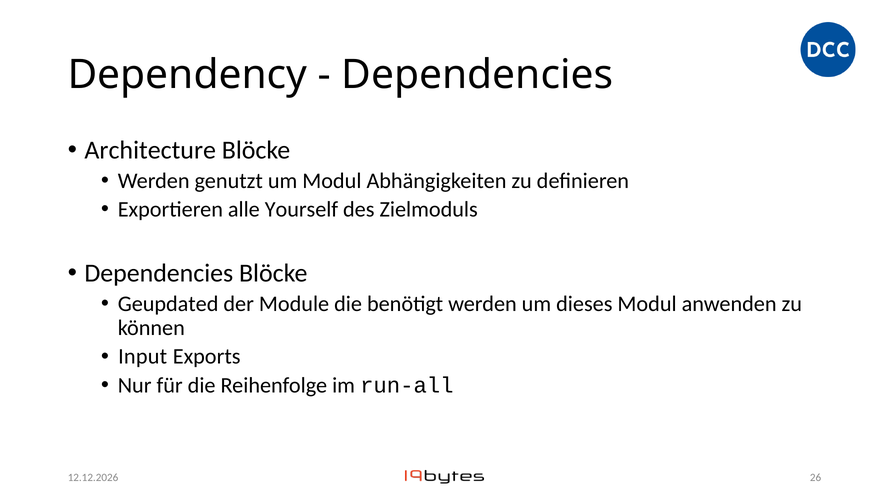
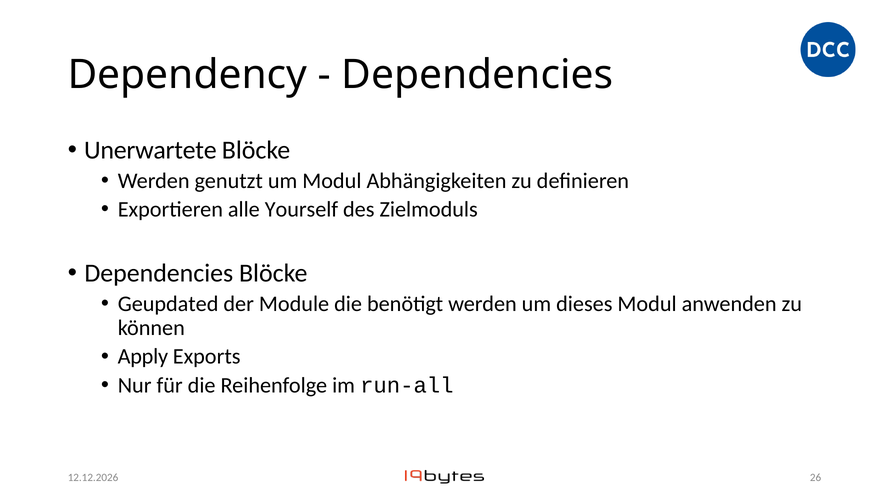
Architecture: Architecture -> Unerwartete (150, 150)
Input: Input -> Apply (143, 357)
